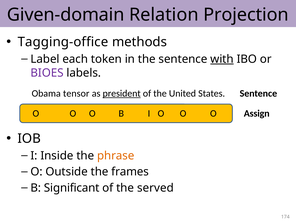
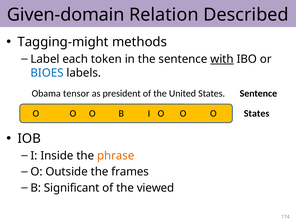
Projection: Projection -> Described (246, 15)
Tagging-office: Tagging-office -> Tagging-might (63, 42)
BIOES colour: purple -> blue (47, 73)
president underline: present -> none (122, 93)
O Assign: Assign -> States (257, 113)
served: served -> viewed (156, 188)
